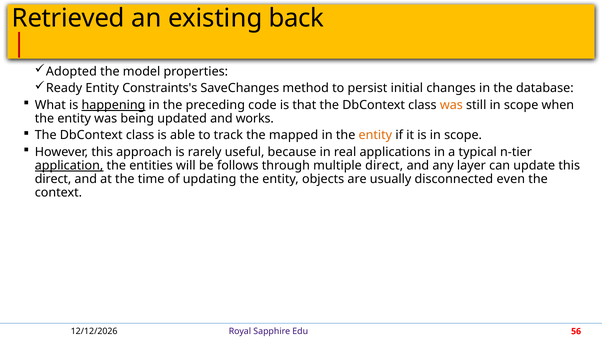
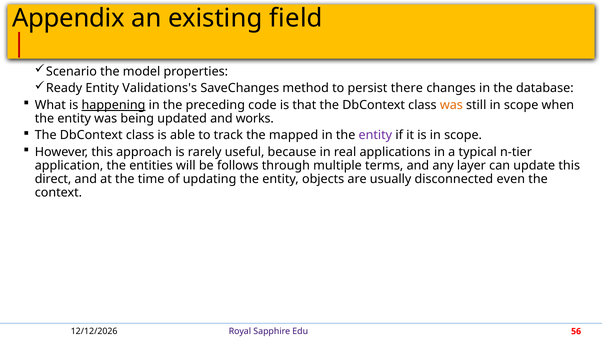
Retrieved: Retrieved -> Appendix (68, 18)
back: back -> field (296, 18)
Adopted: Adopted -> Scenario (71, 72)
Constraints's: Constraints's -> Validations's (160, 88)
initial: initial -> there (407, 88)
entity colour: orange -> purple (375, 135)
application underline: present -> none (69, 165)
multiple direct: direct -> terms (384, 165)
